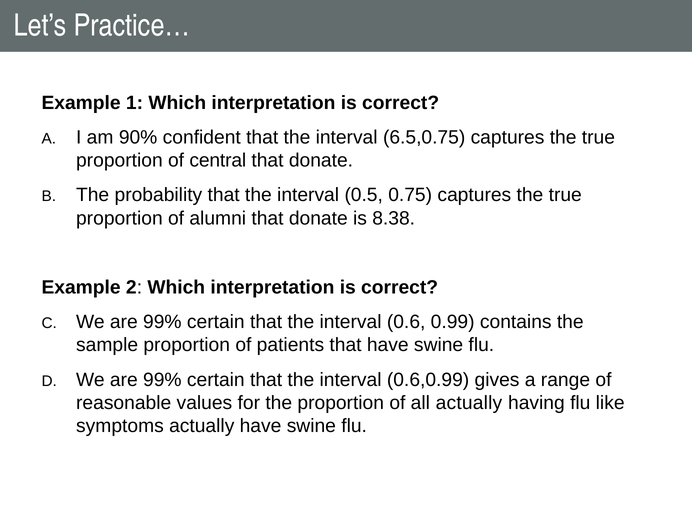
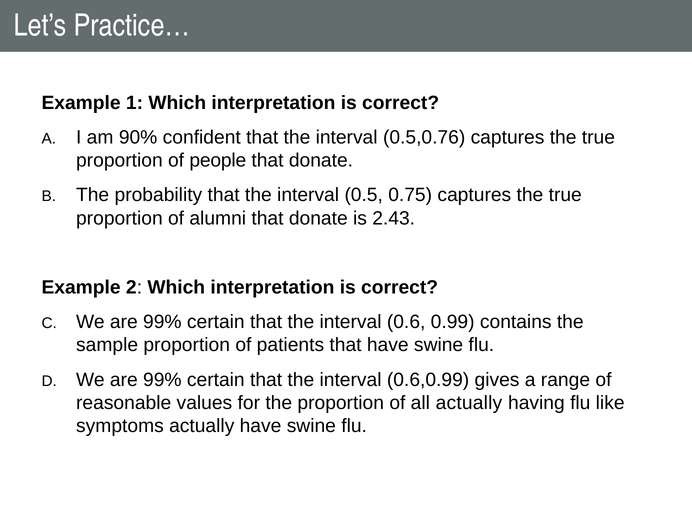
6.5,0.75: 6.5,0.75 -> 0.5,0.76 (424, 137)
central: central -> people (218, 161)
8.38: 8.38 -> 2.43 (394, 218)
